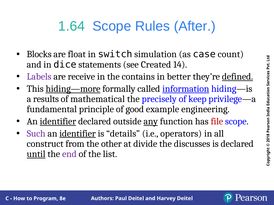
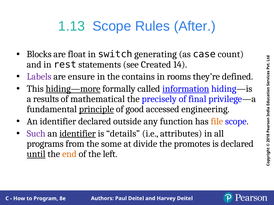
1.64: 1.64 -> 1.13 (72, 26)
simulation: simulation -> generating (156, 54)
dice: dice -> rest (65, 65)
receive: receive -> ensure (81, 77)
better: better -> rooms (179, 77)
defined underline: present -> none (237, 77)
keep: keep -> final (197, 99)
principle underline: none -> present (96, 109)
example: example -> accessed (163, 109)
identifier underline: present -> none (58, 122)
any underline: present -> none (151, 122)
file colour: red -> orange (217, 122)
operators: operators -> attributes (181, 134)
construct: construct -> programs (45, 144)
other: other -> some (111, 144)
discusses: discusses -> promotes (192, 144)
end colour: purple -> orange (69, 154)
list: list -> left (110, 154)
